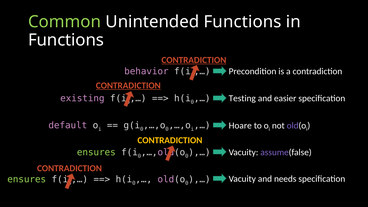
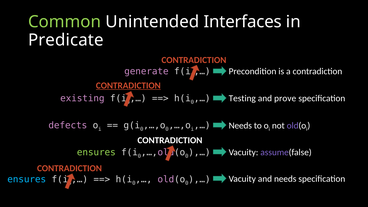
Unintended Functions: Functions -> Interfaces (243, 22)
Functions: Functions -> Predicate (66, 40)
CONTRADICTION underline: present -> none (194, 60)
behavior: behavior -> generate (146, 71)
easier: easier -> prove (285, 98)
default: default -> defects (68, 125)
Hoare: Hoare -> Needs (240, 125)
CONTRADICTION colour: yellow -> white (170, 140)
ensures colour: light green -> light blue (27, 179)
